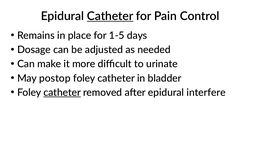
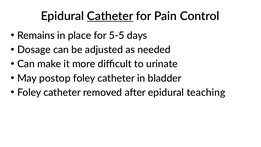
1-5: 1-5 -> 5-5 (117, 36)
catheter underline: present -> none (62, 92)
interfere: interfere -> teaching (206, 92)
